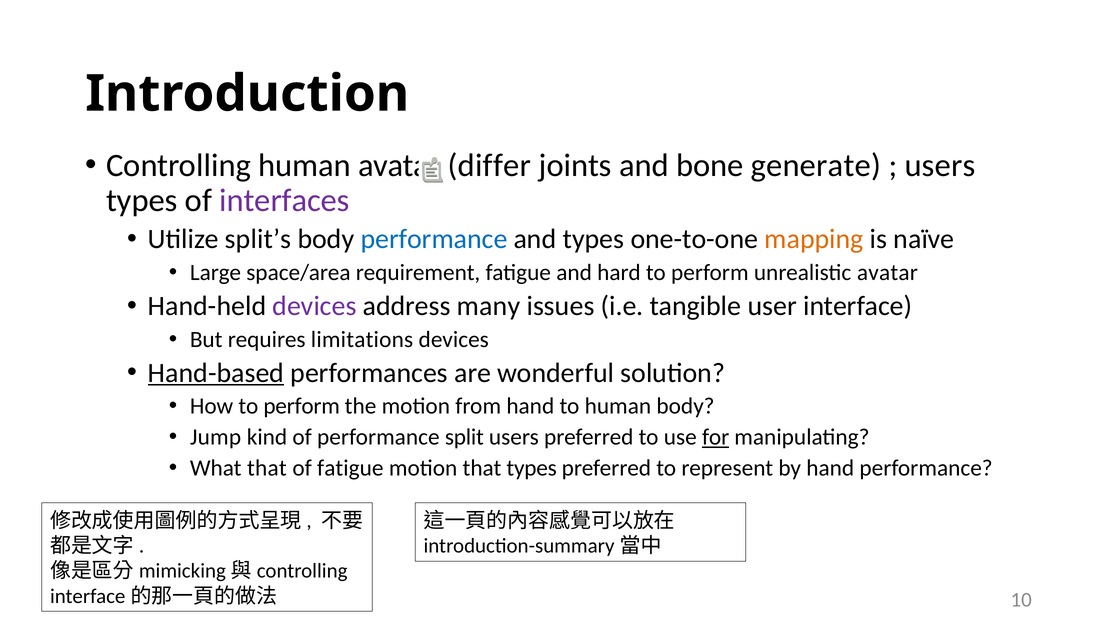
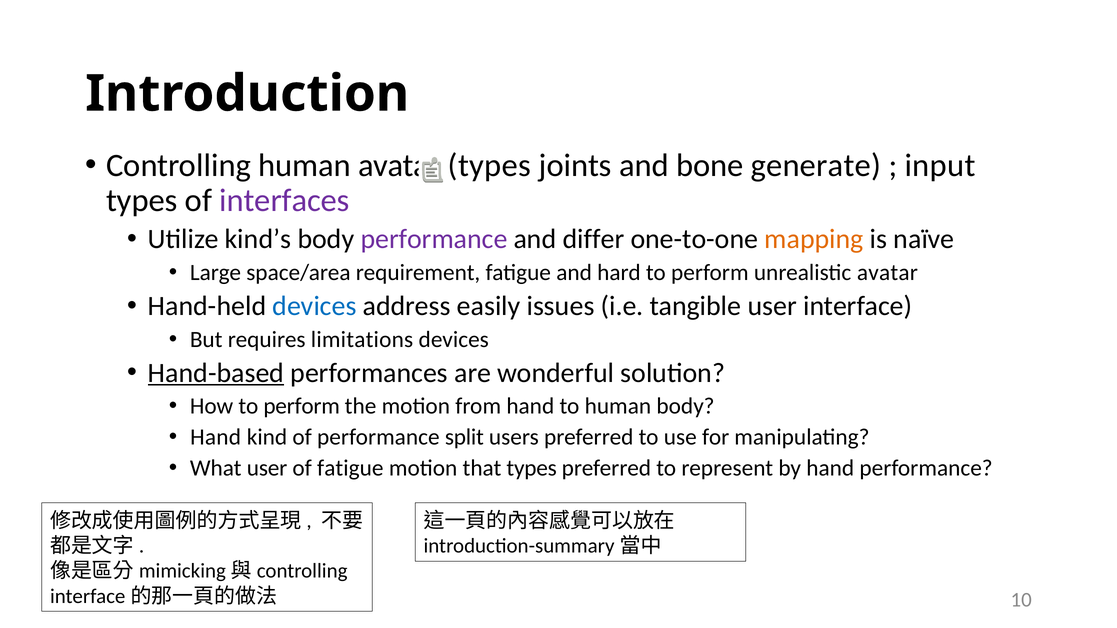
avatar differ: differ -> types (489, 166)
users: users -> input (940, 166)
split’s: split’s -> kind’s (258, 239)
performance colour: blue -> purple (434, 239)
and types: types -> differ (593, 239)
devices colour: purple -> blue (314, 306)
many: many -> easily (489, 306)
Jump: Jump -> Hand (216, 437)
for underline: present -> none (716, 437)
What that: that -> user (267, 468)
